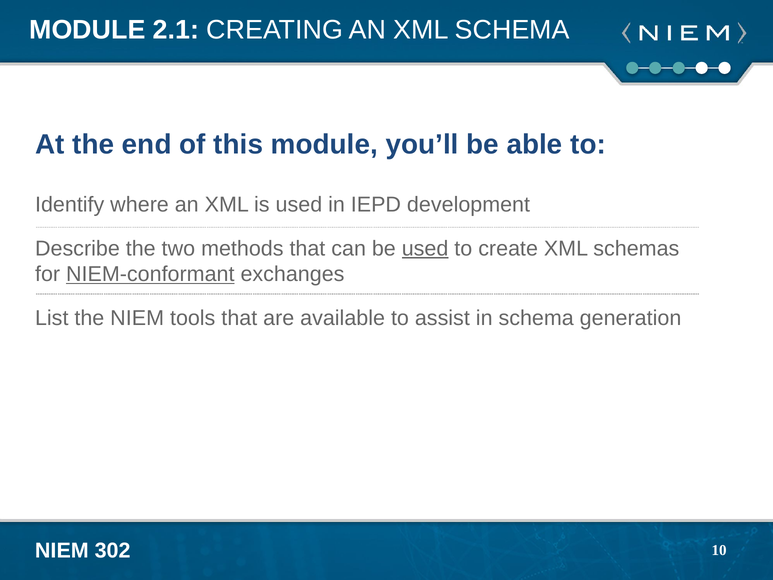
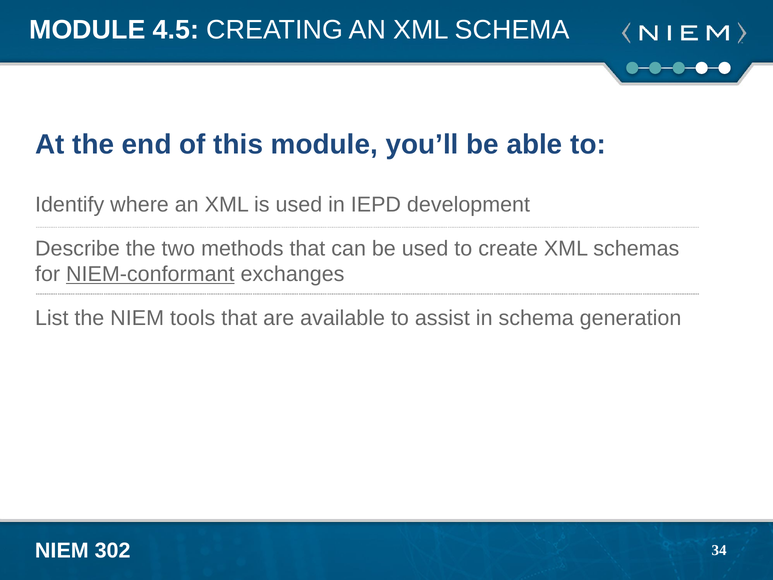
2.1: 2.1 -> 4.5 (176, 30)
used underline: present -> none (425, 248)
10: 10 -> 34 (719, 550)
